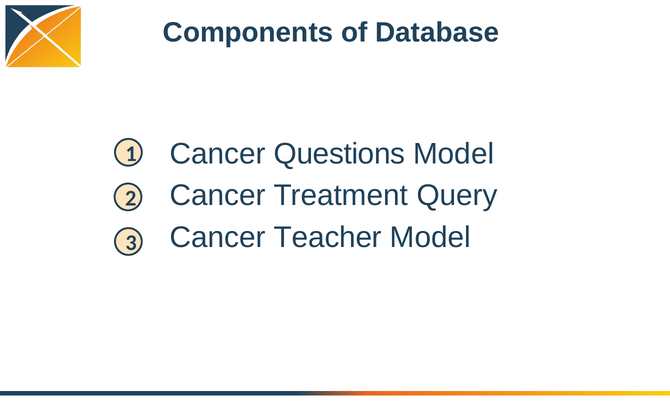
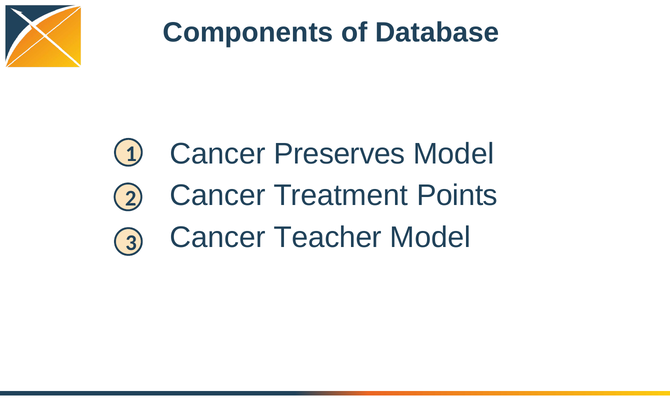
Questions: Questions -> Preserves (340, 154)
Query: Query -> Points (457, 195)
